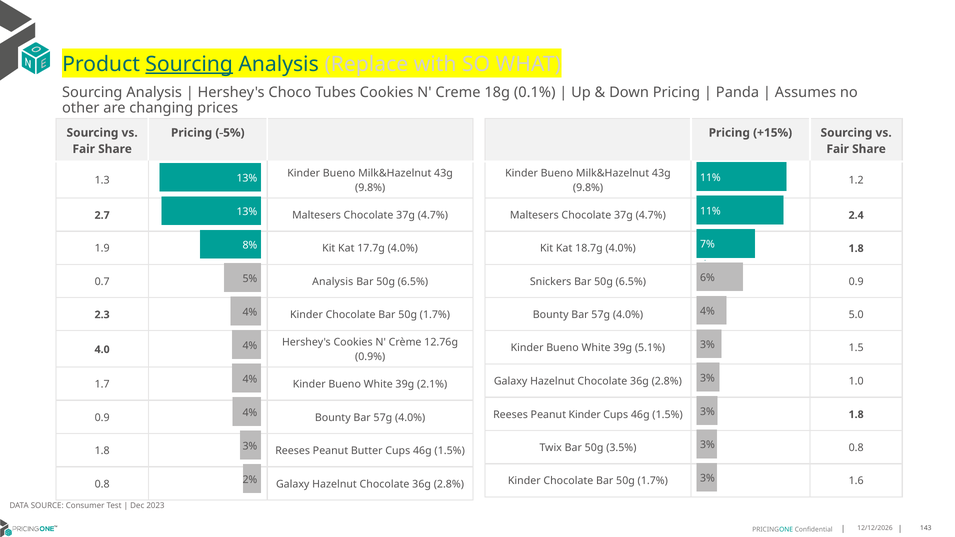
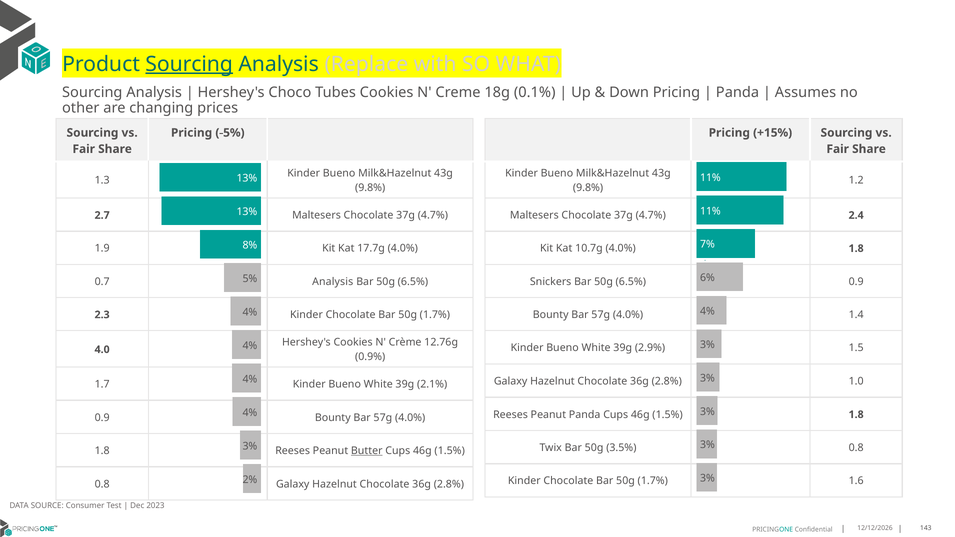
18.7g: 18.7g -> 10.7g (589, 249)
5.0: 5.0 -> 1.4 (856, 315)
5.1%: 5.1% -> 2.9% (650, 348)
Peanut Kinder: Kinder -> Panda (585, 415)
Butter underline: none -> present (367, 451)
